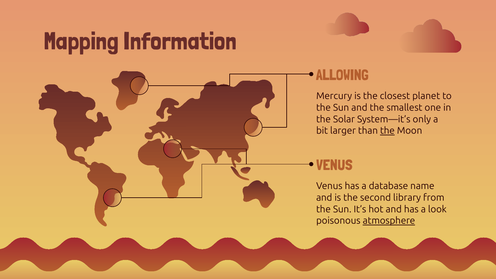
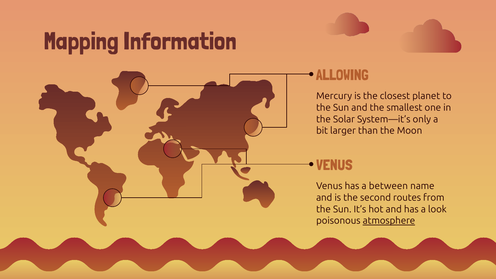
the underline: present -> none (387, 131)
database: database -> between (388, 186)
library: library -> routes (407, 198)
